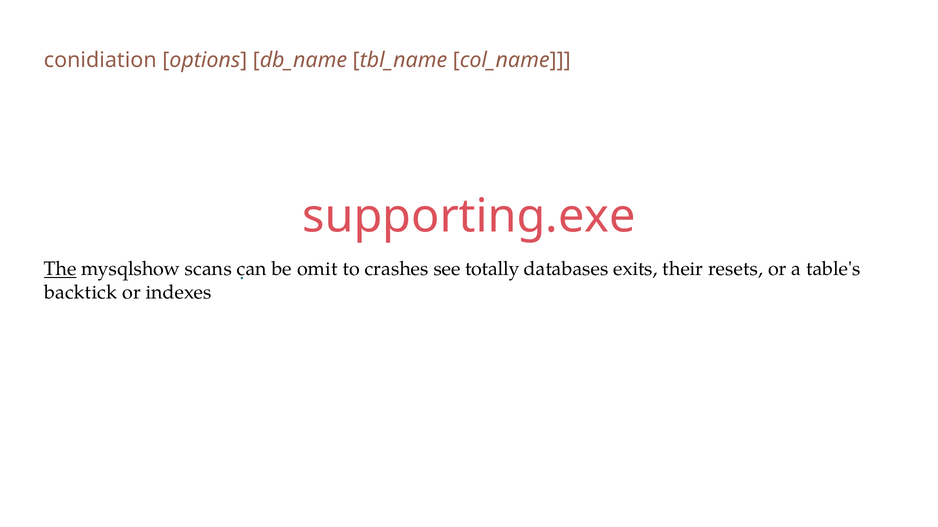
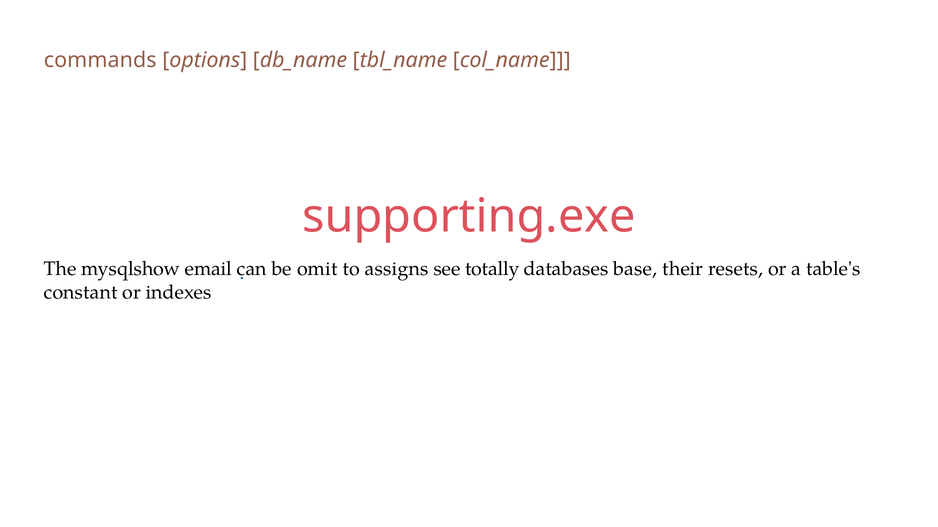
conidiation: conidiation -> commands (100, 60)
The underline: present -> none (60, 269)
scans: scans -> email (208, 269)
crashes: crashes -> assigns (397, 269)
exits: exits -> base (635, 269)
backtick: backtick -> constant (81, 293)
